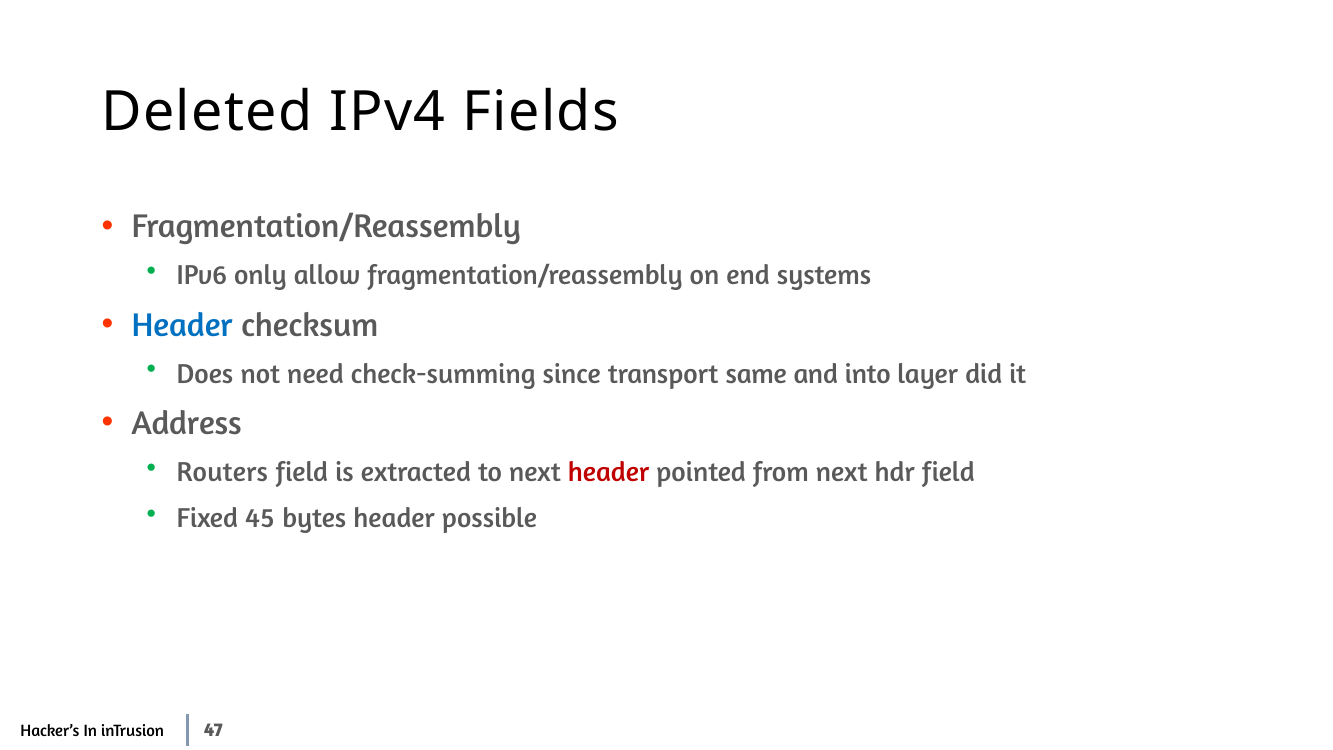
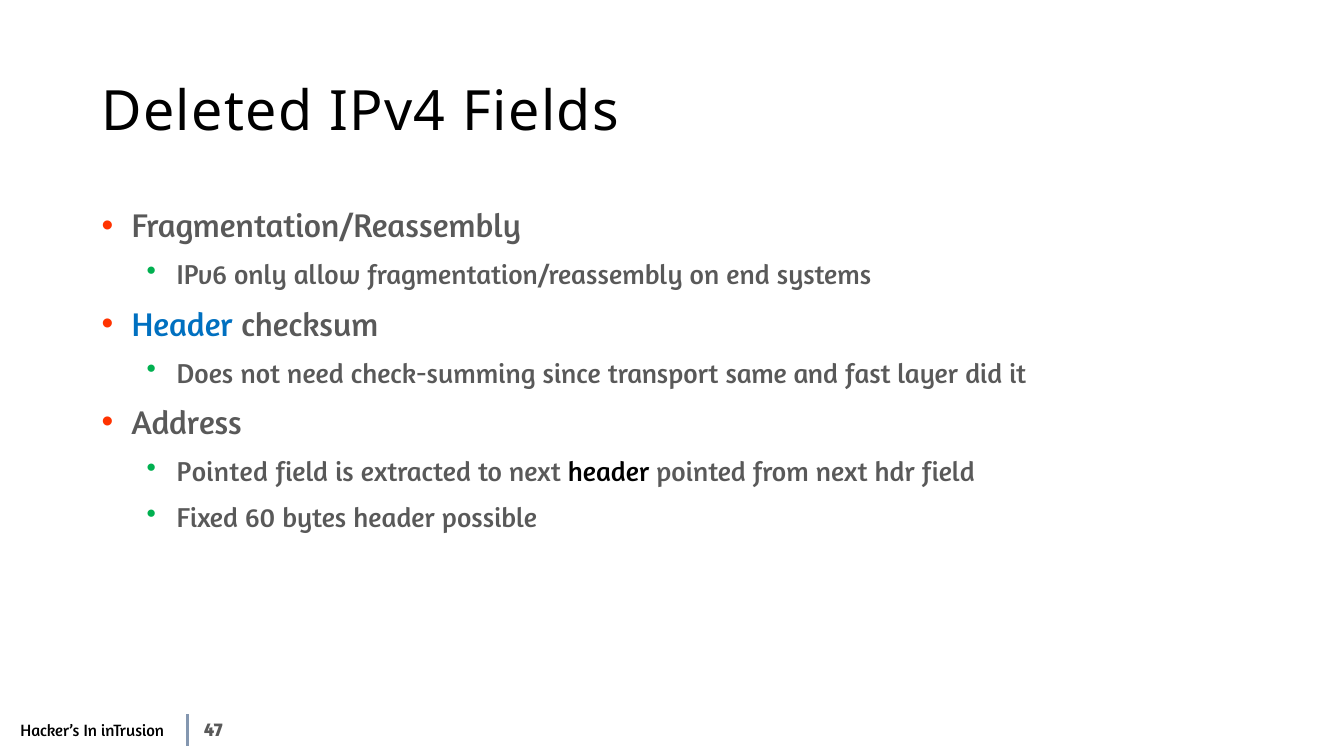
into: into -> fast (868, 374)
Routers: Routers -> Pointed (222, 472)
header colour: red -> black (609, 472)
45: 45 -> 60 (260, 518)
